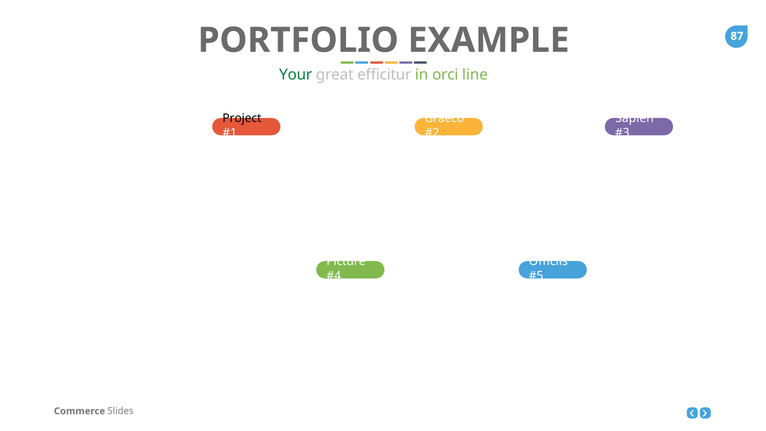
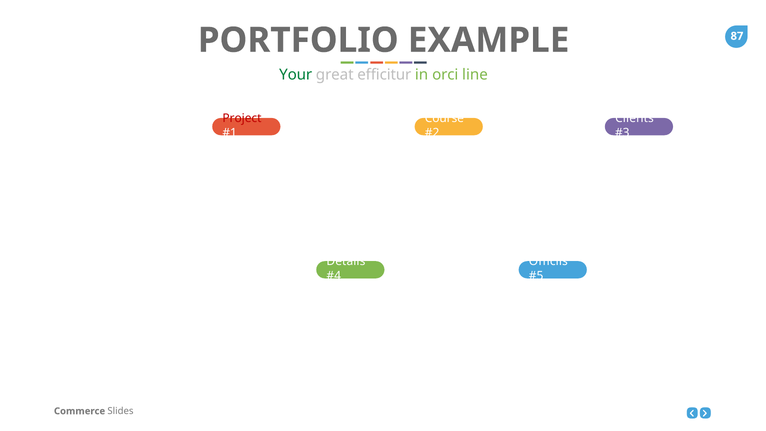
Project colour: black -> red (242, 118)
Graeco: Graeco -> Course (444, 118)
Sapien: Sapien -> Clients (635, 118)
Picture: Picture -> Details (346, 261)
